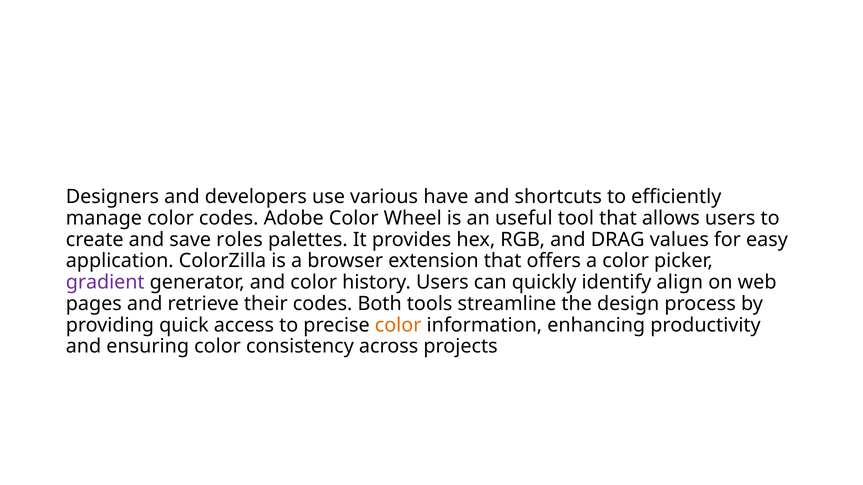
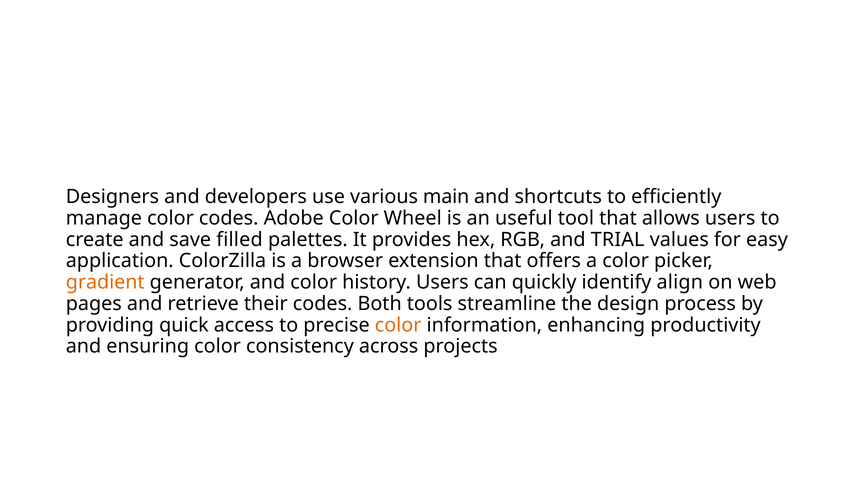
have: have -> main (446, 197)
roles: roles -> filled (239, 240)
DRAG: DRAG -> TRIAL (618, 240)
gradient colour: purple -> orange (105, 282)
